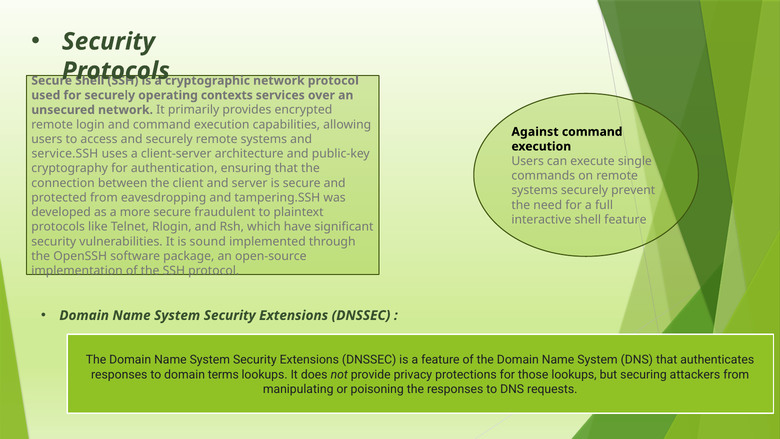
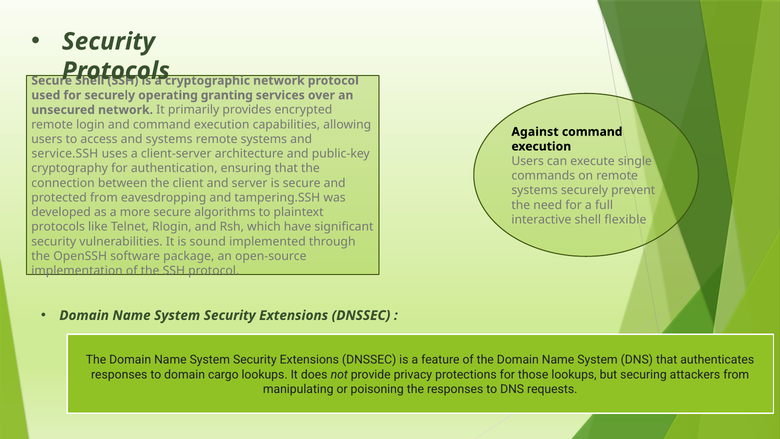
contexts: contexts -> granting (227, 95)
and securely: securely -> systems (169, 139)
fraudulent: fraudulent -> algorithms (225, 212)
shell feature: feature -> flexible (625, 219)
terms: terms -> cargo (223, 374)
